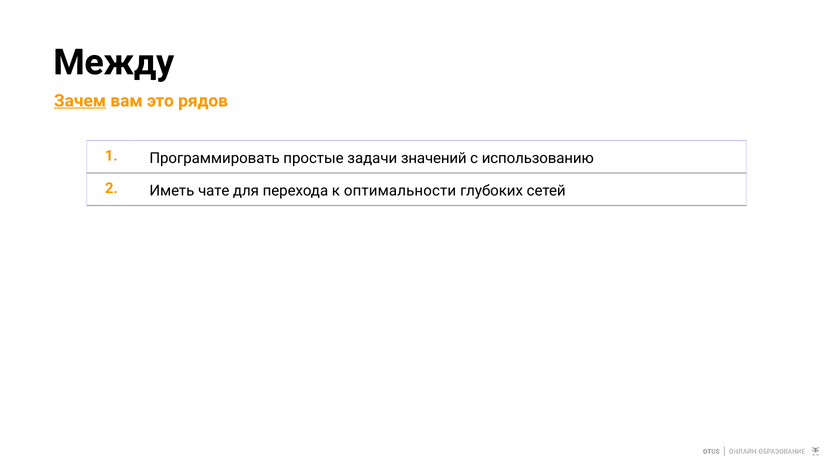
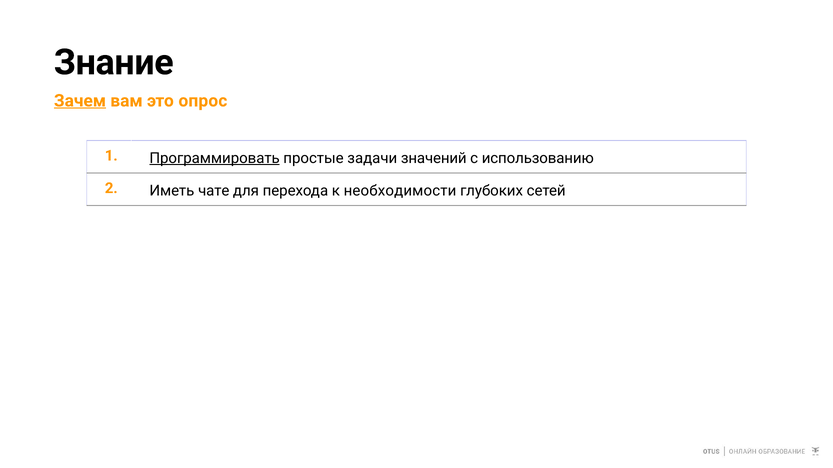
Между: Между -> Знание (114, 63)
рядов: рядов -> опрос (203, 101)
Программировать underline: none -> present (215, 158)
оптимальности: оптимальности -> необходимости (400, 191)
